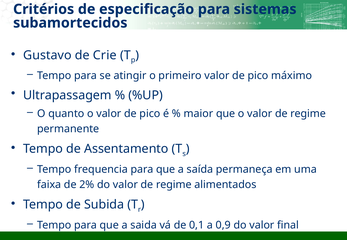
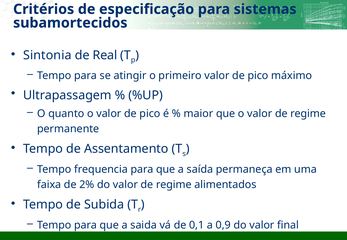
Gustavo: Gustavo -> Sintonia (47, 55)
Crie: Crie -> Real (105, 55)
